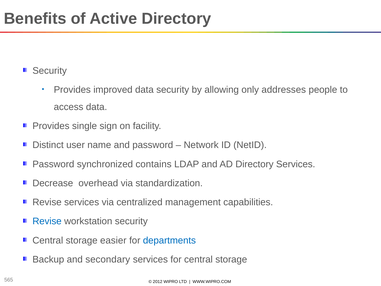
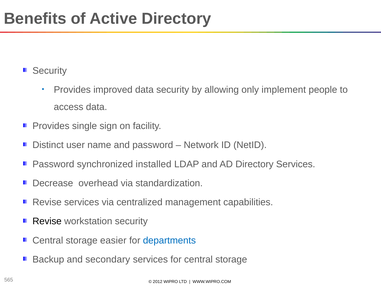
addresses: addresses -> implement (284, 90)
contains: contains -> installed (154, 164)
Revise colour: blue -> black (47, 221)
